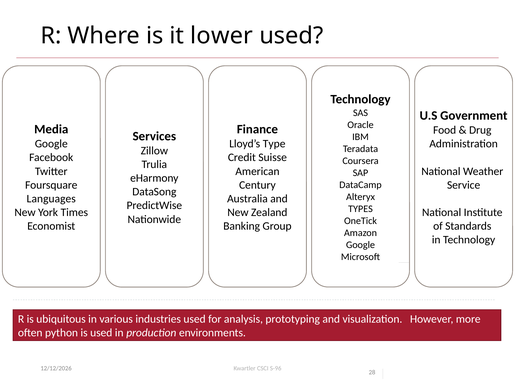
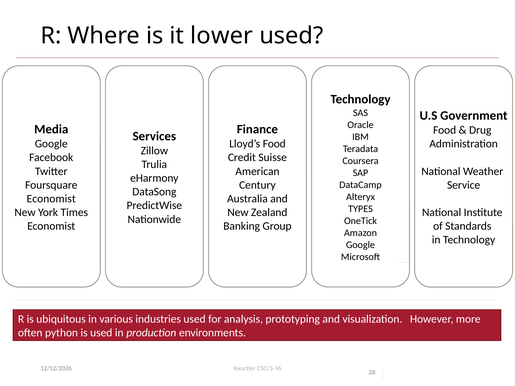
Lloyd’s Type: Type -> Food (274, 144)
Languages: Languages -> Economist (51, 199)
